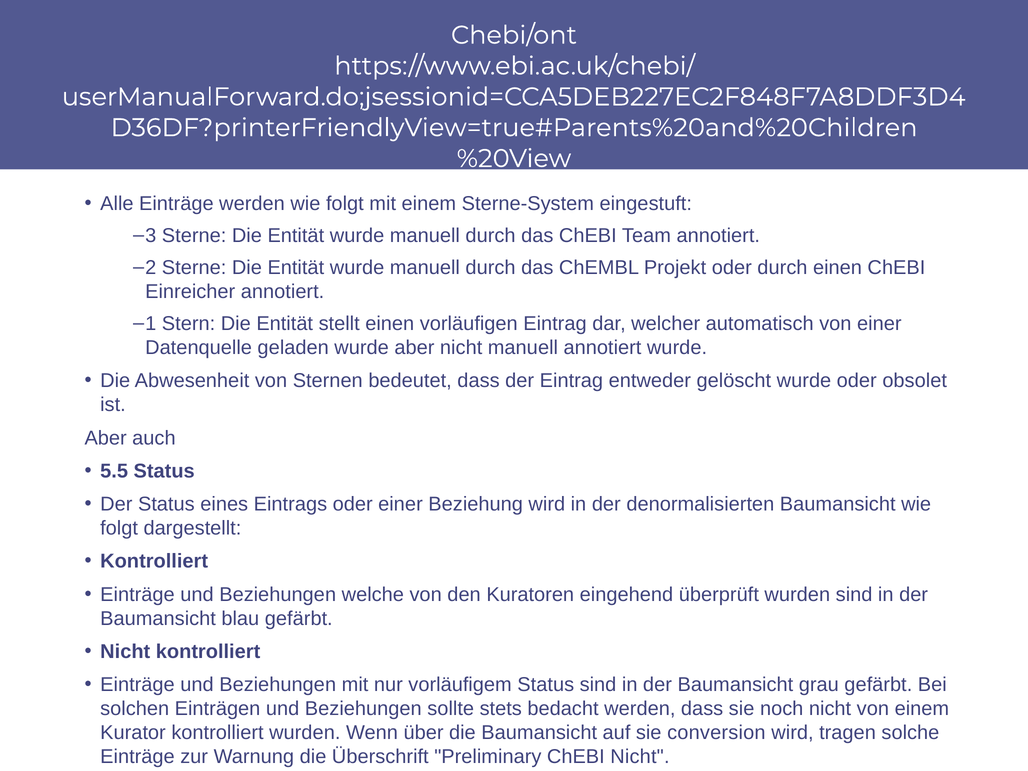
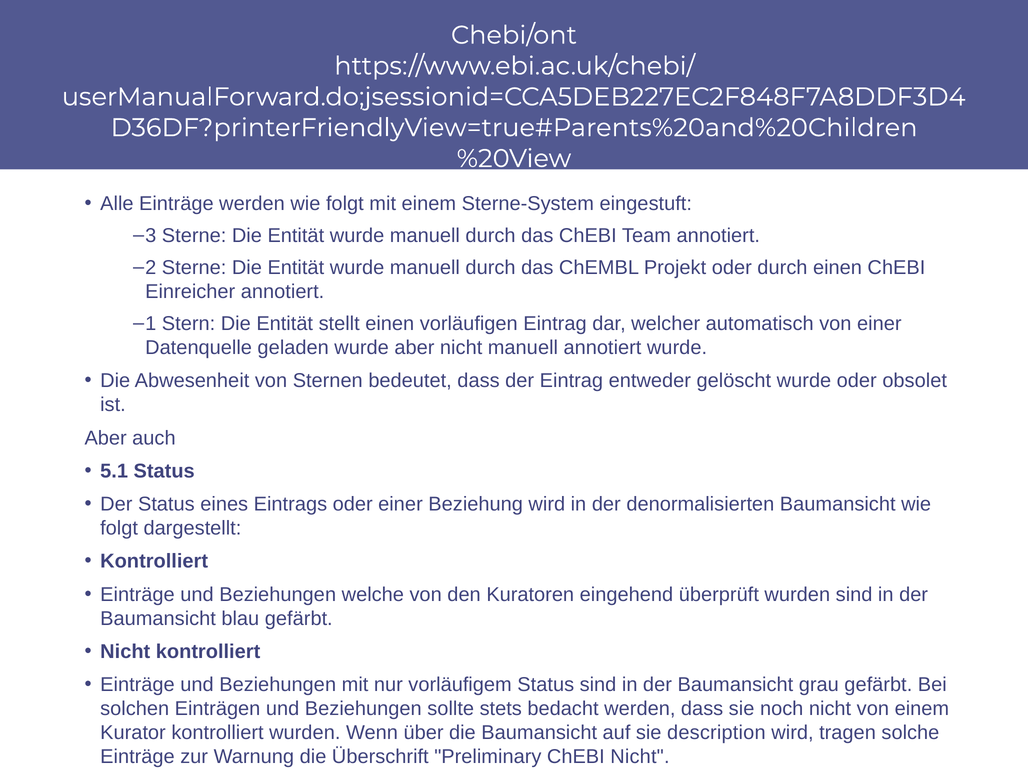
5.5: 5.5 -> 5.1 (114, 471)
conversion: conversion -> description (716, 733)
